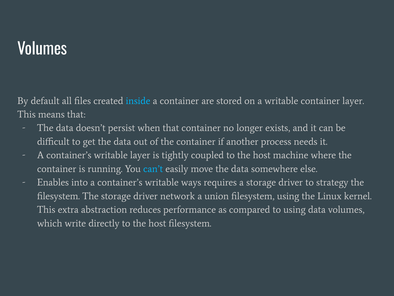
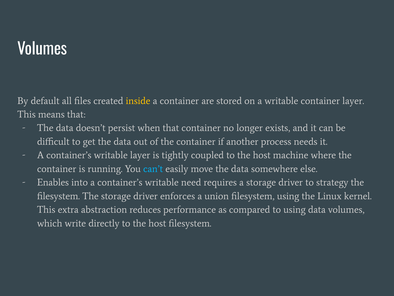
inside colour: light blue -> yellow (138, 101)
ways: ways -> need (191, 182)
network: network -> enforces (178, 196)
